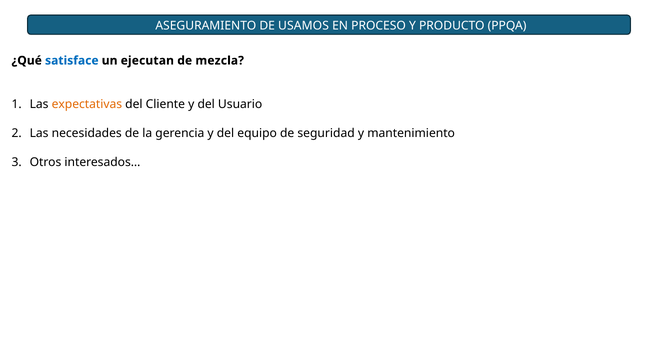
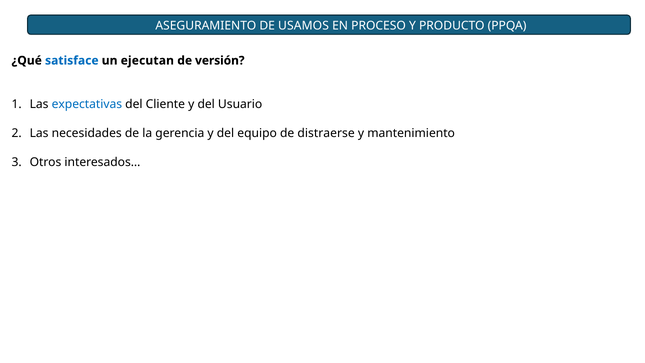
mezcla: mezcla -> versión (220, 61)
expectativas colour: orange -> blue (87, 104)
seguridad: seguridad -> distraerse (326, 133)
